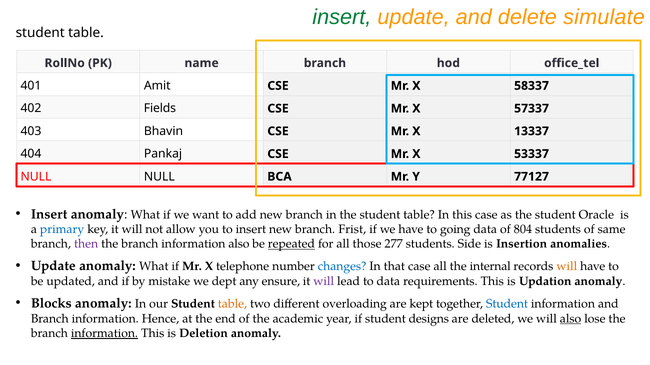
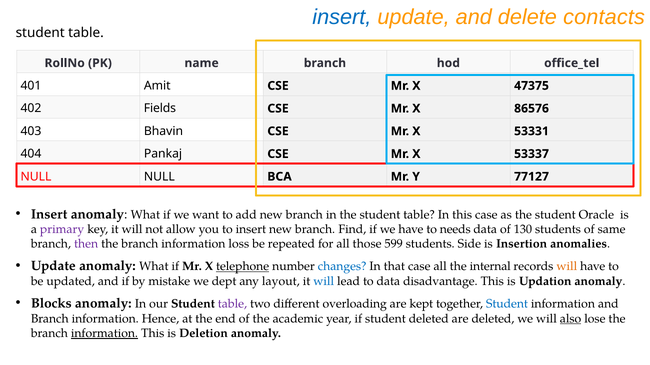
insert colour: green -> blue (342, 17)
simulate: simulate -> contacts (604, 17)
58337: 58337 -> 47375 (532, 86)
57337: 57337 -> 86576 (532, 109)
13337: 13337 -> 53331 (532, 131)
primary colour: blue -> purple (62, 230)
Frist: Frist -> Find (352, 230)
going: going -> needs (455, 230)
804: 804 -> 130 (523, 230)
information also: also -> loss (239, 244)
repeated underline: present -> none (291, 244)
277: 277 -> 599 (394, 244)
telephone underline: none -> present (243, 267)
ensure: ensure -> layout (281, 282)
will colour: purple -> blue (324, 282)
requirements: requirements -> disadvantage (440, 282)
table colour: orange -> purple (232, 304)
student designs: designs -> deleted (429, 319)
